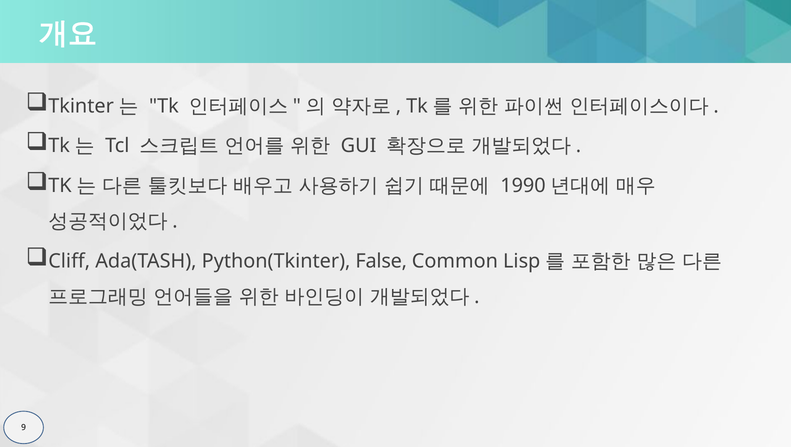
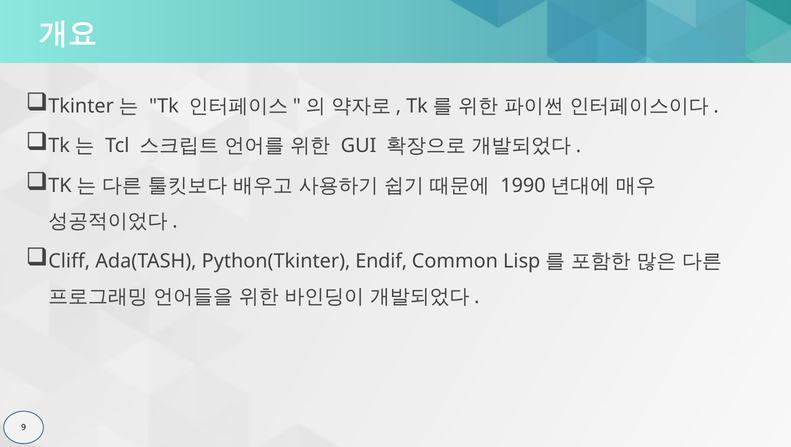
False: False -> Endif (381, 261)
